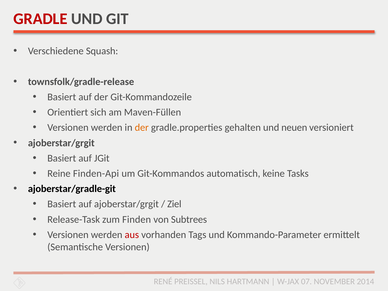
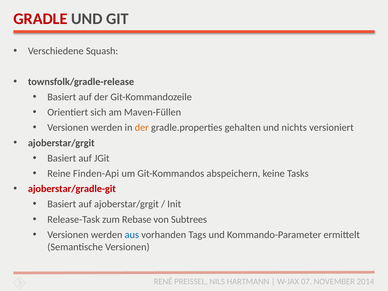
neuen: neuen -> nichts (294, 128)
automatisch: automatisch -> abspeichern (233, 173)
ajoberstar/gradle-git colour: black -> red (72, 189)
Ziel: Ziel -> Init (174, 204)
Finden: Finden -> Rebase (137, 219)
aus colour: red -> blue (132, 235)
